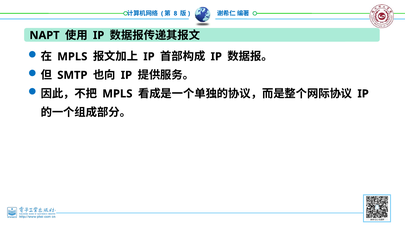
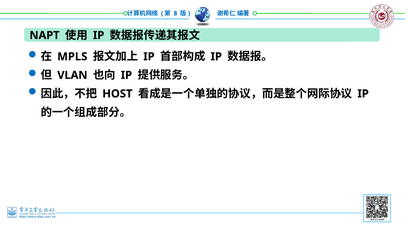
SMTP: SMTP -> VLAN (72, 75)
MPLS: MPLS -> HOST (117, 94)
